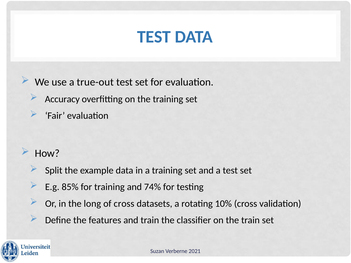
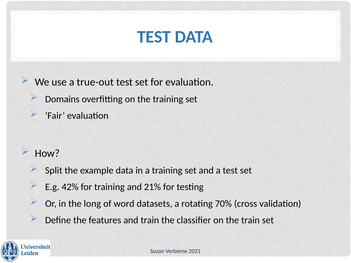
Accuracy: Accuracy -> Domains (62, 99)
85%: 85% -> 42% (70, 187)
74%: 74% -> 21% (152, 187)
of cross: cross -> word (124, 204)
10%: 10% -> 70% (223, 204)
